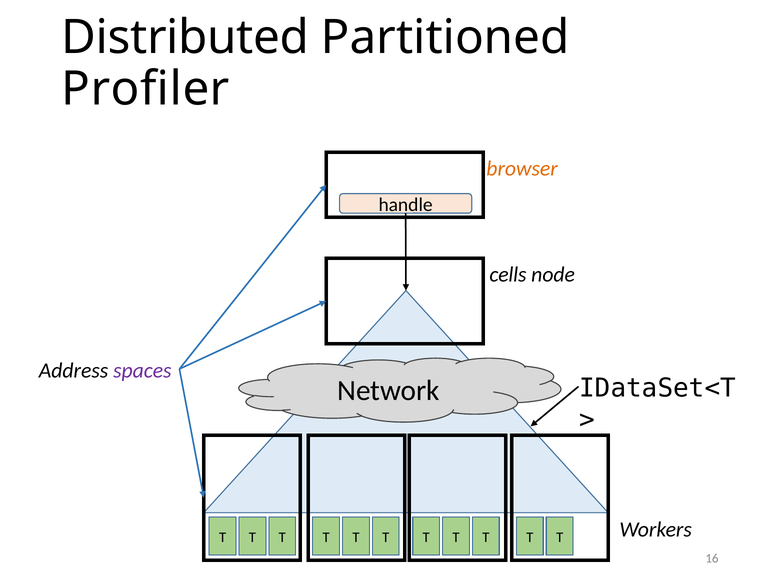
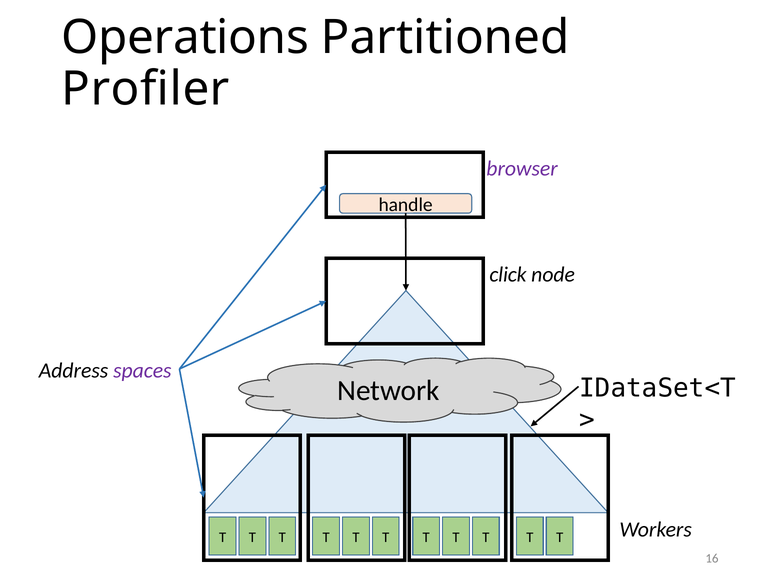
Distributed: Distributed -> Operations (185, 37)
browser colour: orange -> purple (522, 169)
cells: cells -> click (508, 274)
